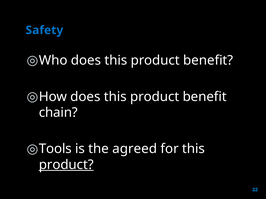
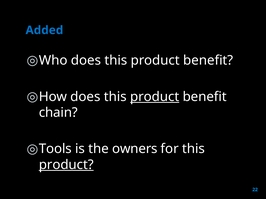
Safety: Safety -> Added (44, 30)
product underline: none -> present (155, 97)
agreed: agreed -> owners (135, 149)
